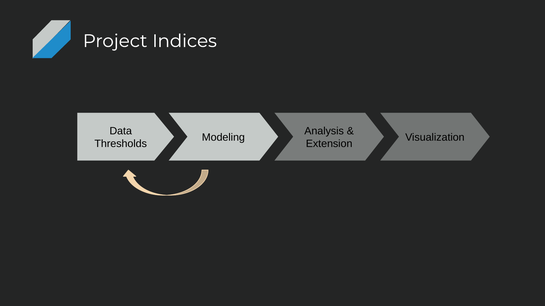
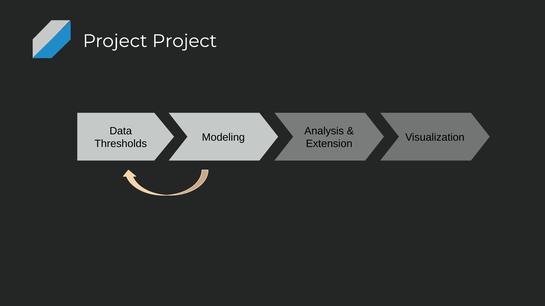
Project Indices: Indices -> Project (185, 41)
